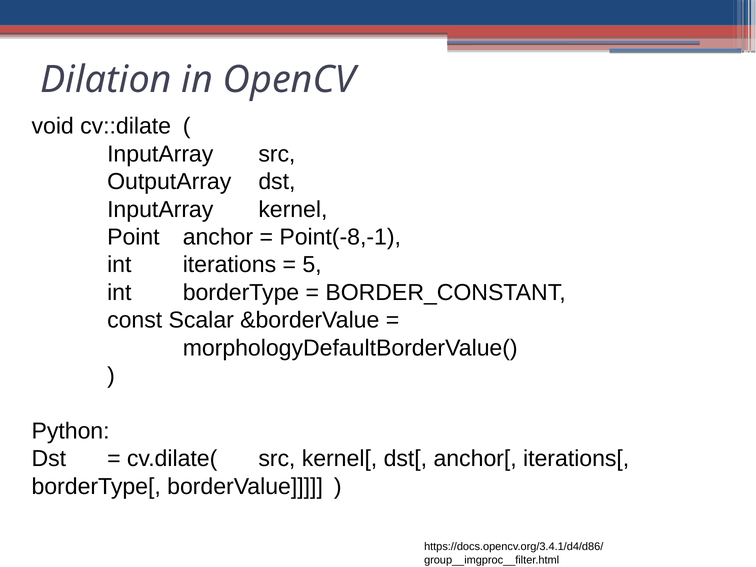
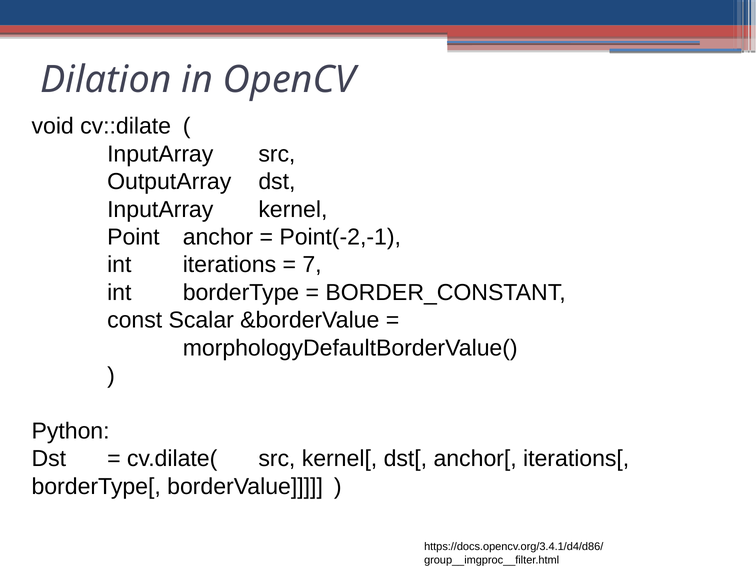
Point(-8,-1: Point(-8,-1 -> Point(-2,-1 (340, 237)
5: 5 -> 7 (312, 265)
